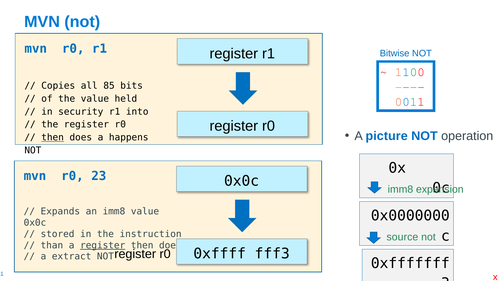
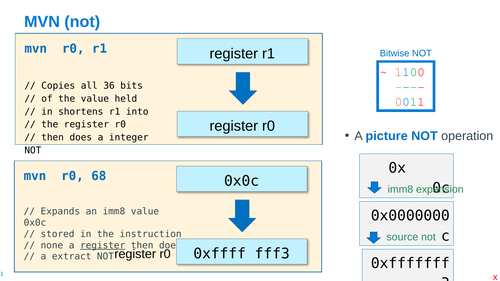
85: 85 -> 36 (109, 86)
security: security -> shortens (81, 112)
then underline: present -> none (53, 138)
happens: happens -> integer (129, 138)
23: 23 -> 68 (99, 176)
than: than -> none (52, 246)
